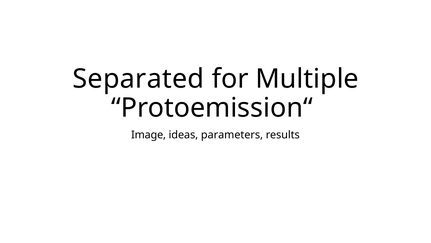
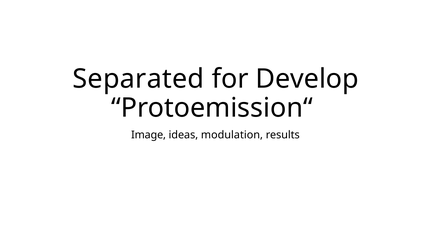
Multiple: Multiple -> Develop (307, 79)
parameters: parameters -> modulation (232, 135)
